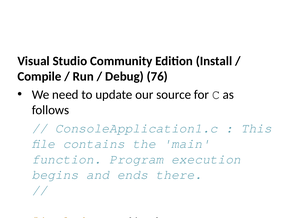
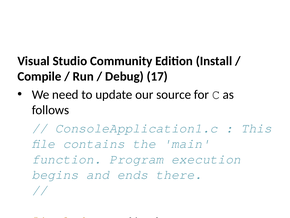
76: 76 -> 17 (157, 76)
